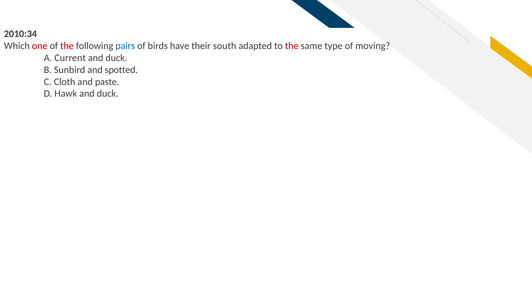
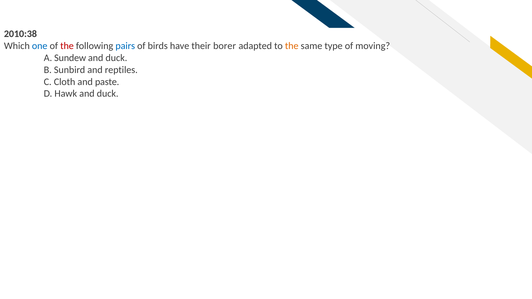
2010:34: 2010:34 -> 2010:38 (20, 34)
one colour: red -> blue (40, 46)
south: south -> borer (225, 46)
the colour: red -> orange (292, 46)
Current: Current -> Sundew (70, 58)
spotted: spotted -> reptiles (121, 70)
